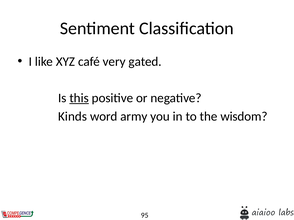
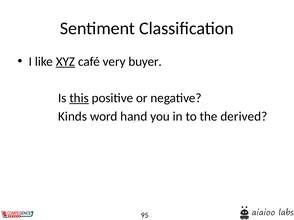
XYZ underline: none -> present (66, 62)
gated: gated -> buyer (145, 62)
army: army -> hand (134, 117)
wisdom: wisdom -> derived (244, 117)
